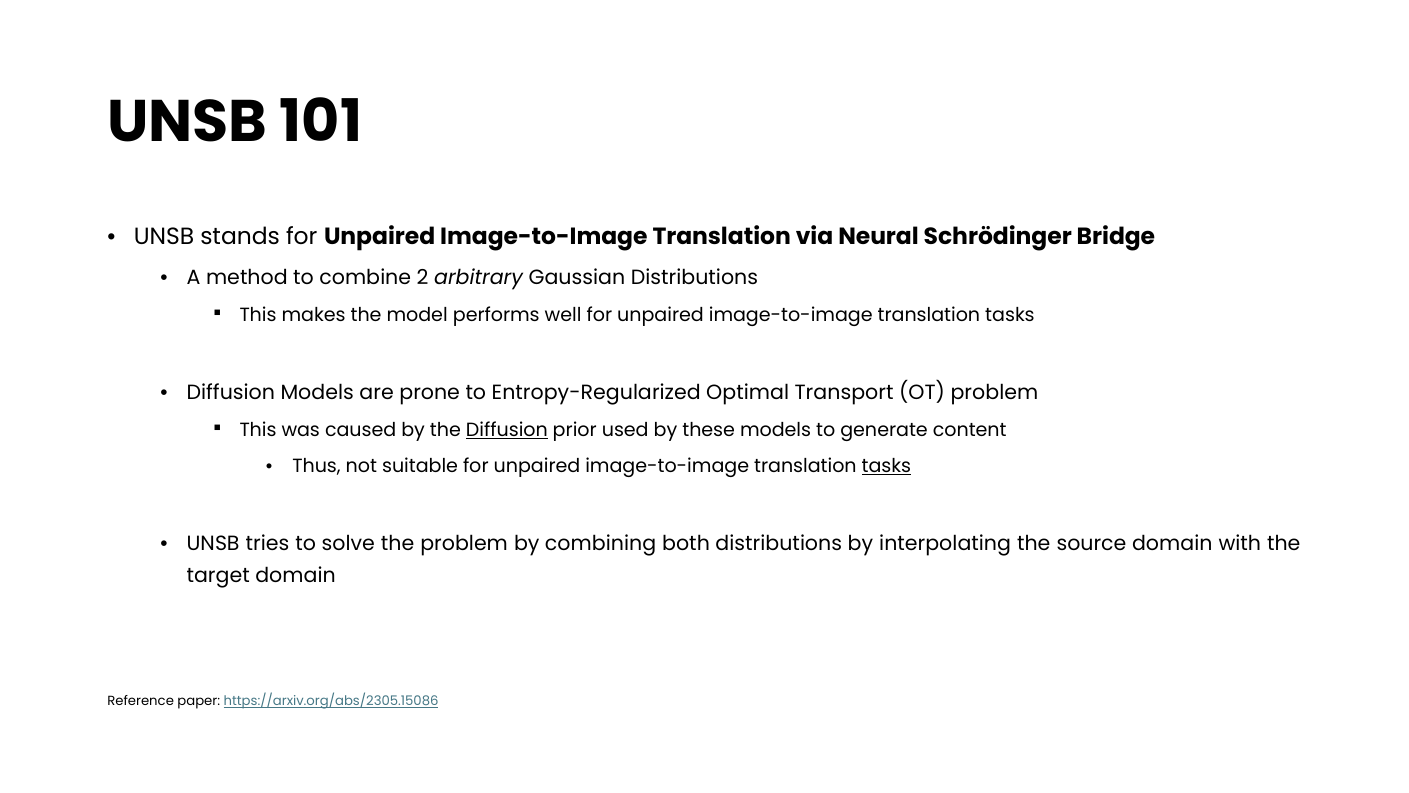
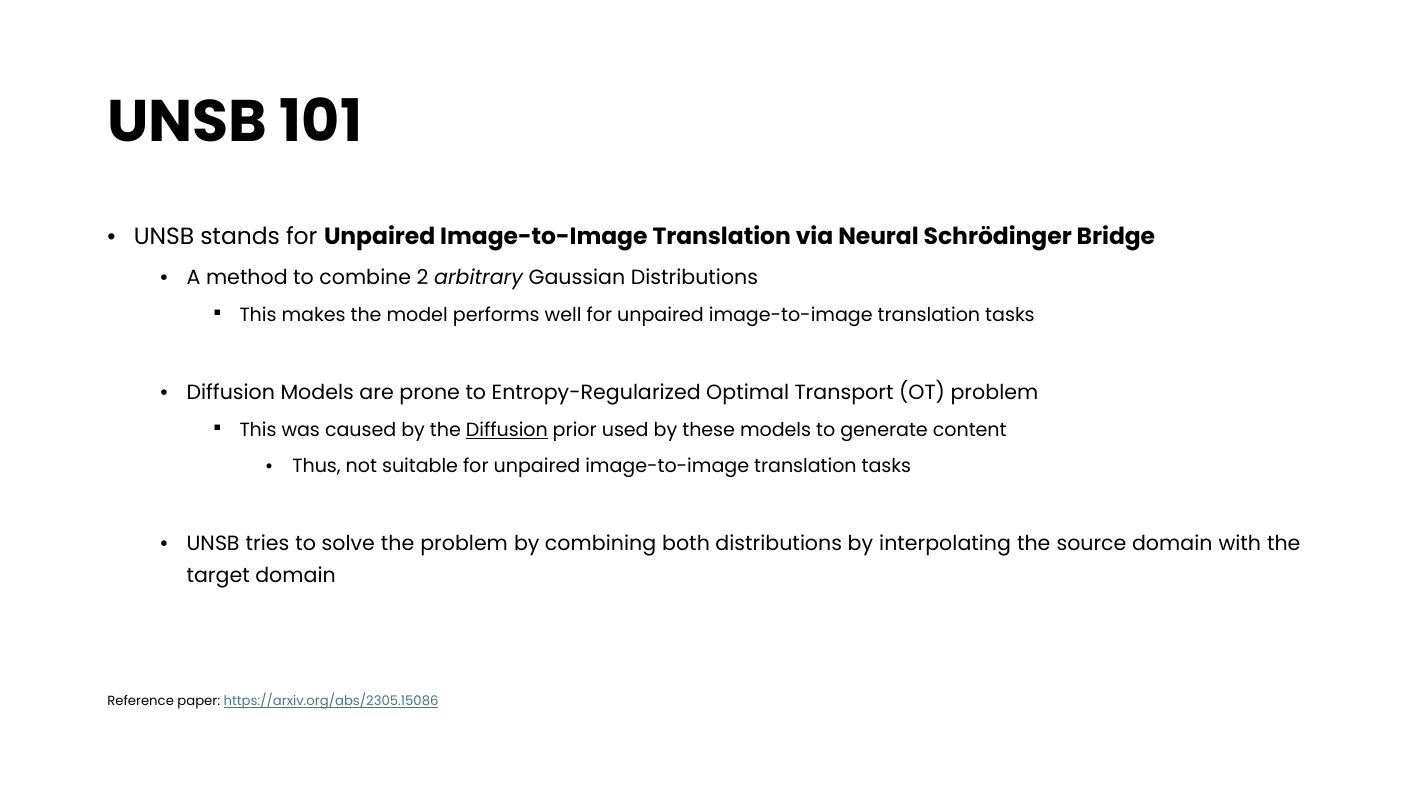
tasks underline: present -> none (886, 466)
